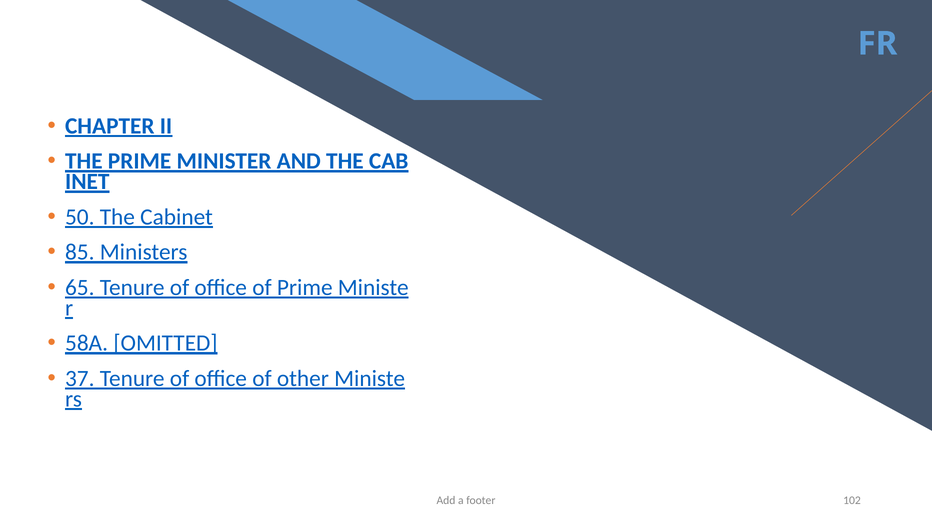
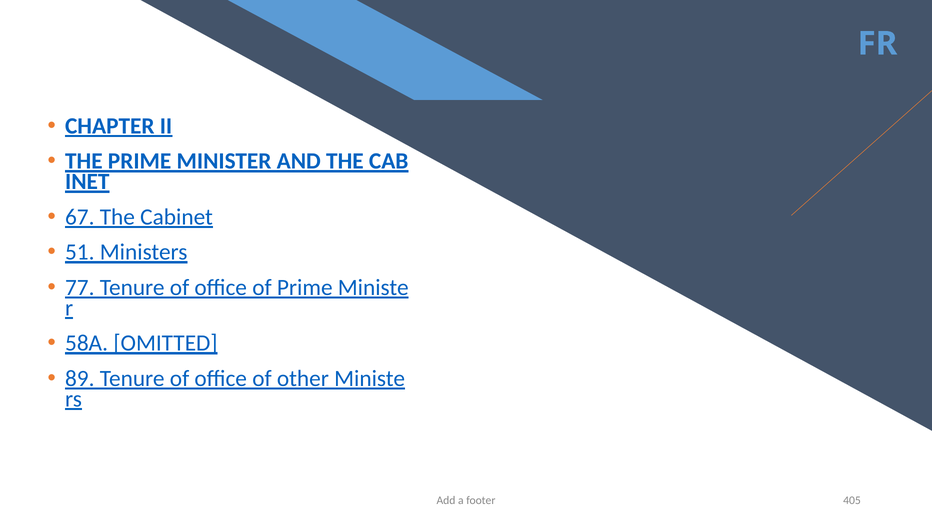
50: 50 -> 67 (80, 217)
85: 85 -> 51 (80, 252)
65: 65 -> 77 (80, 288)
37: 37 -> 89 (80, 379)
102: 102 -> 405 (852, 501)
